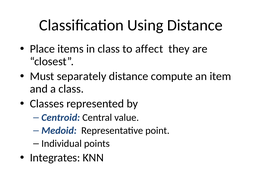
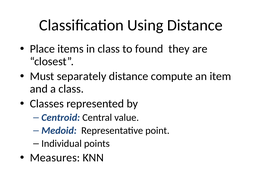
affect: affect -> found (149, 49)
Integrates: Integrates -> Measures (55, 158)
